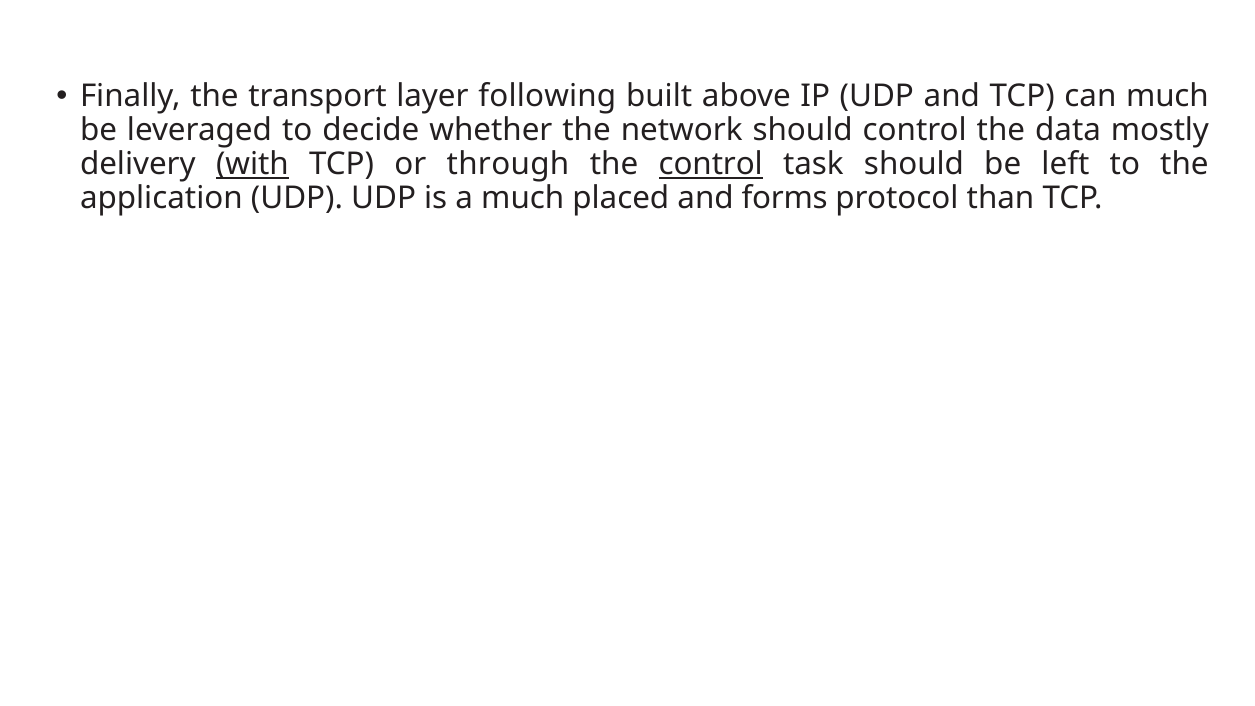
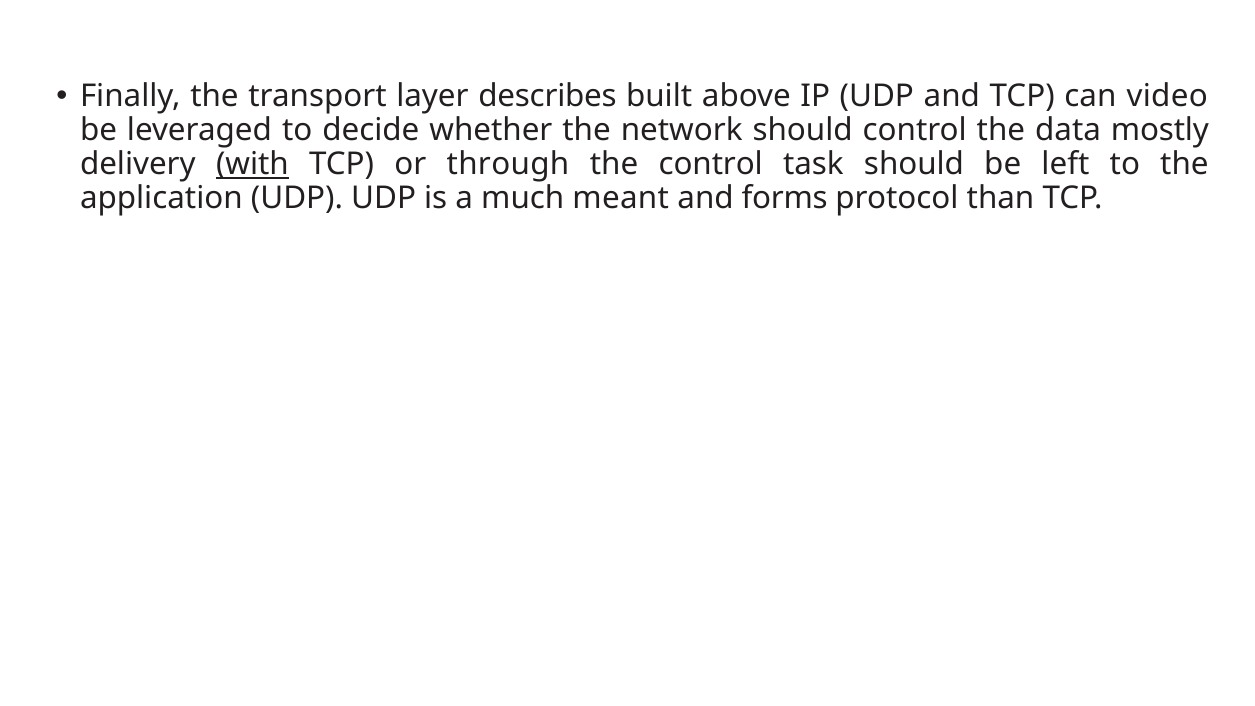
following: following -> describes (548, 97)
can much: much -> video (1167, 97)
control underline: present -> none (711, 164)
placed: placed -> meant (621, 198)
